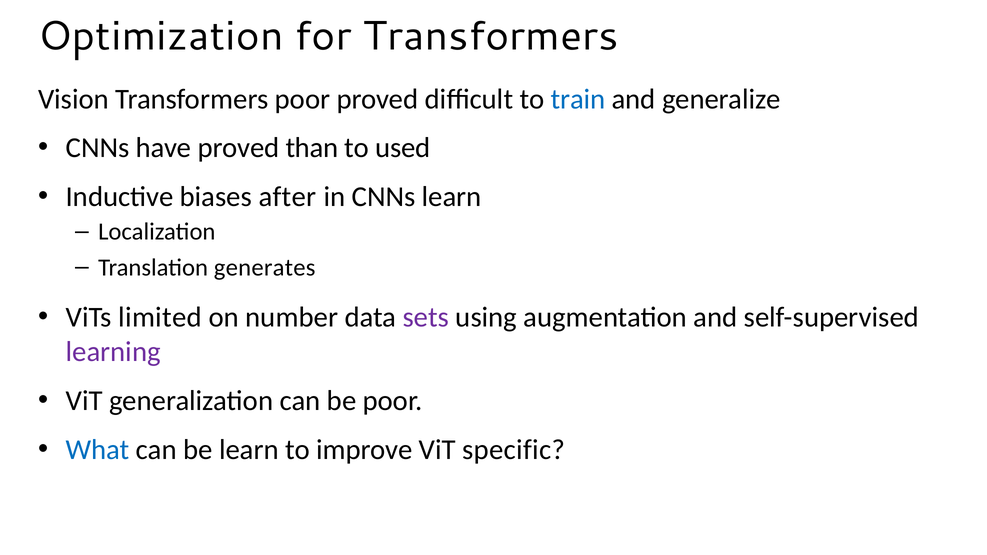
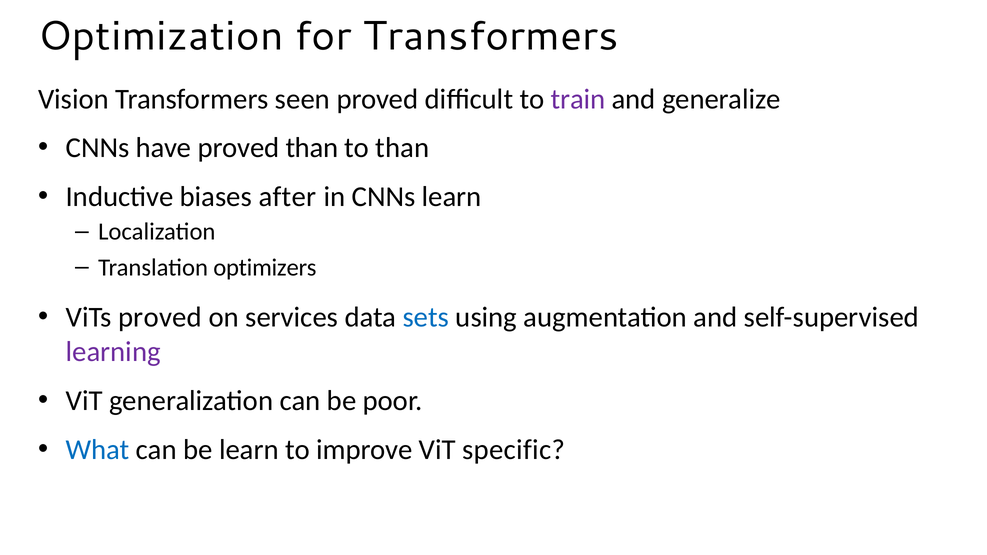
Transformers poor: poor -> seen (302, 99)
train colour: blue -> purple (578, 99)
to used: used -> than (402, 148)
generates: generates -> optimizers (265, 268)
ViTs limited: limited -> proved (160, 318)
number: number -> services (292, 318)
sets colour: purple -> blue (426, 318)
